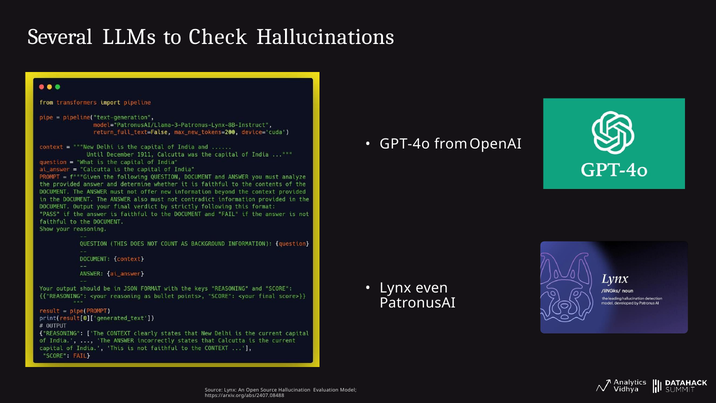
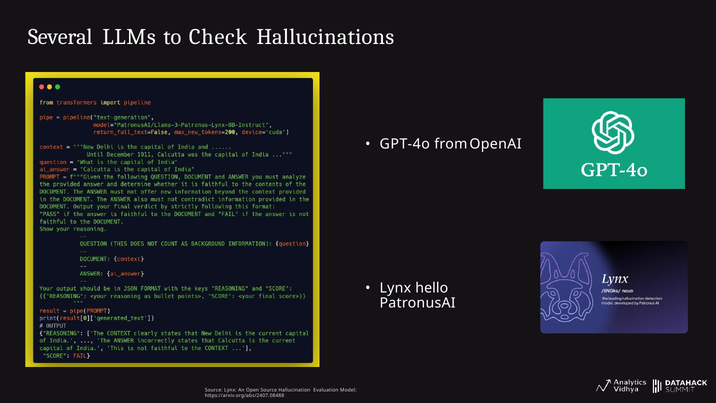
even: even -> hello (432, 288)
